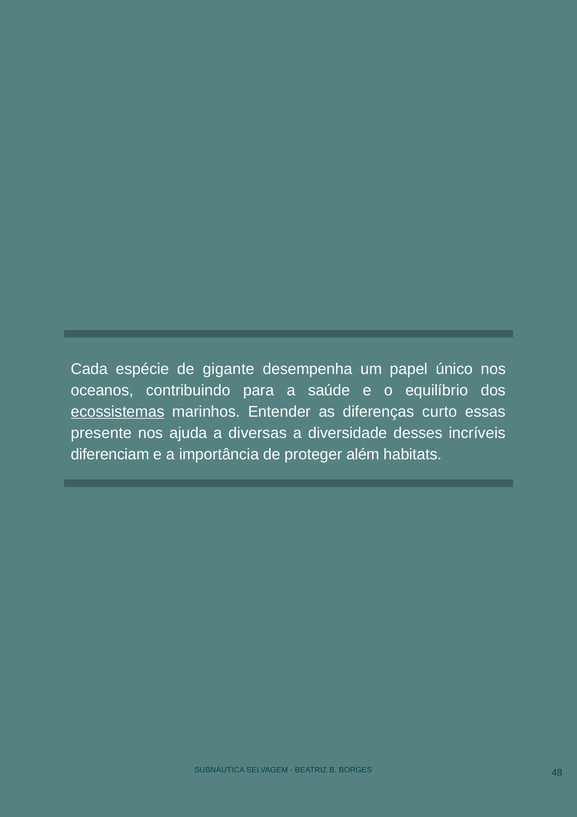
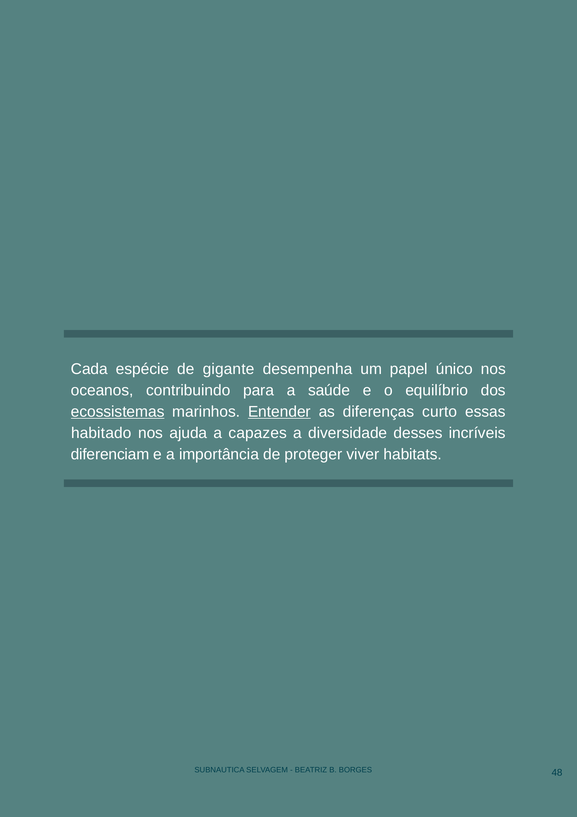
Entender underline: none -> present (279, 411)
presente: presente -> habitado (101, 433)
diversas: diversas -> capazes (258, 433)
além: além -> viver (363, 454)
